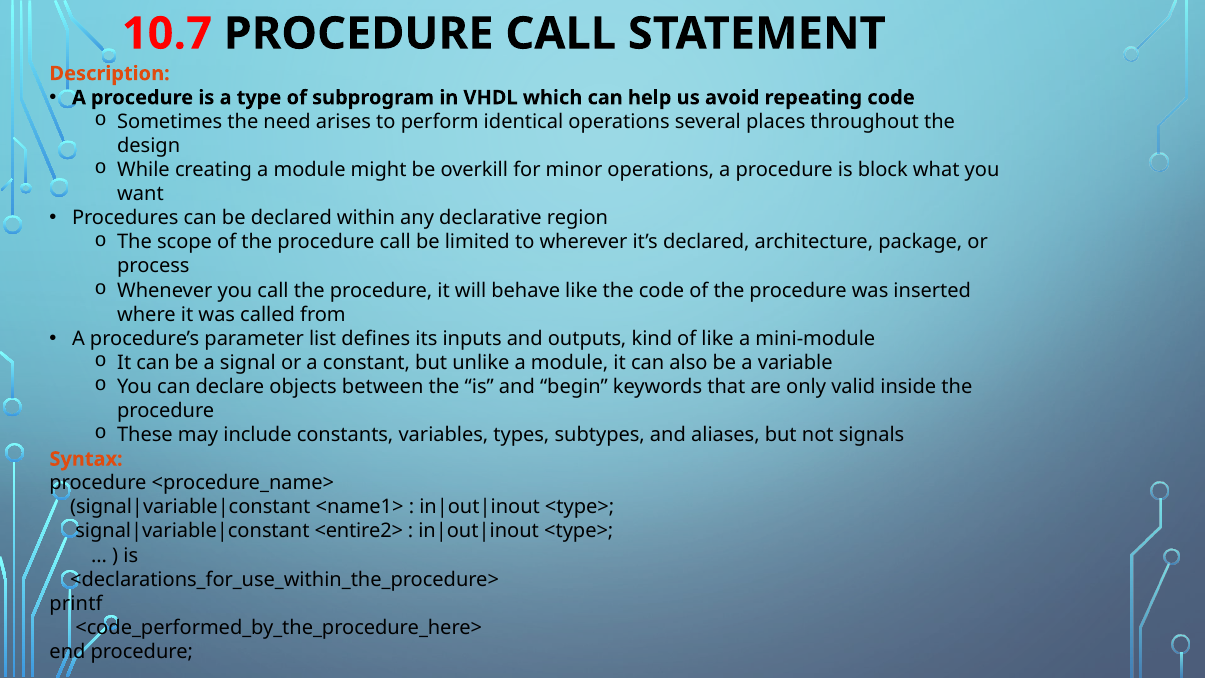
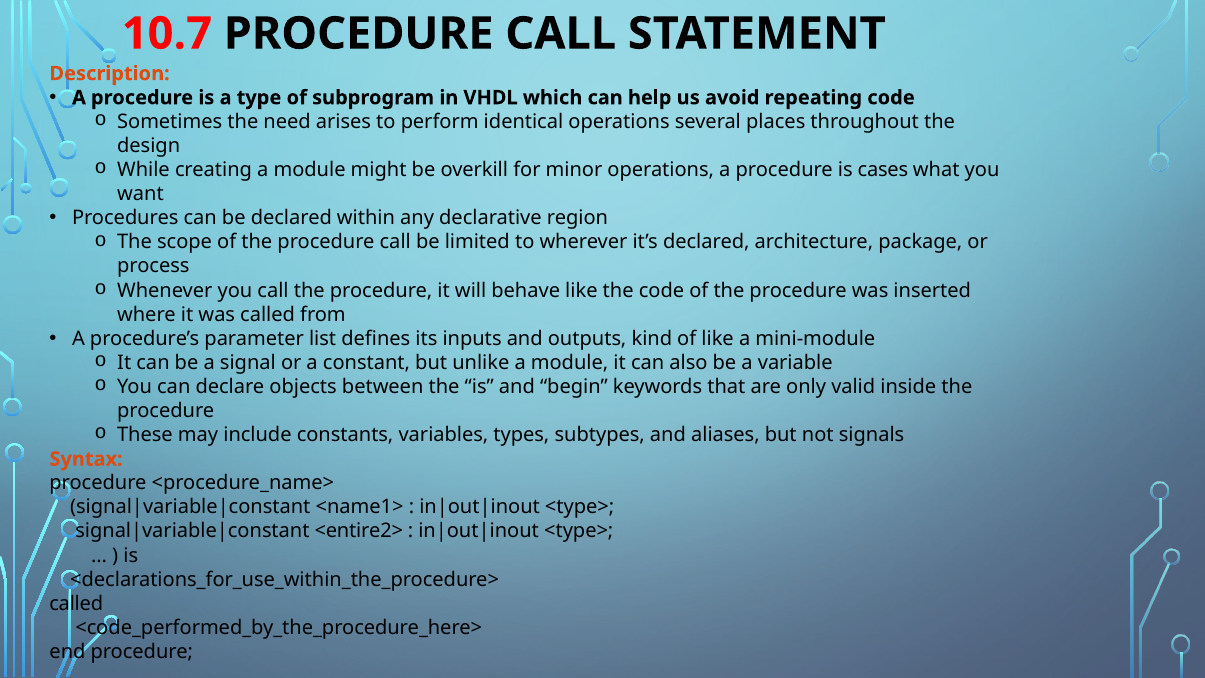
block: block -> cases (883, 170)
printf: printf -> called (76, 603)
